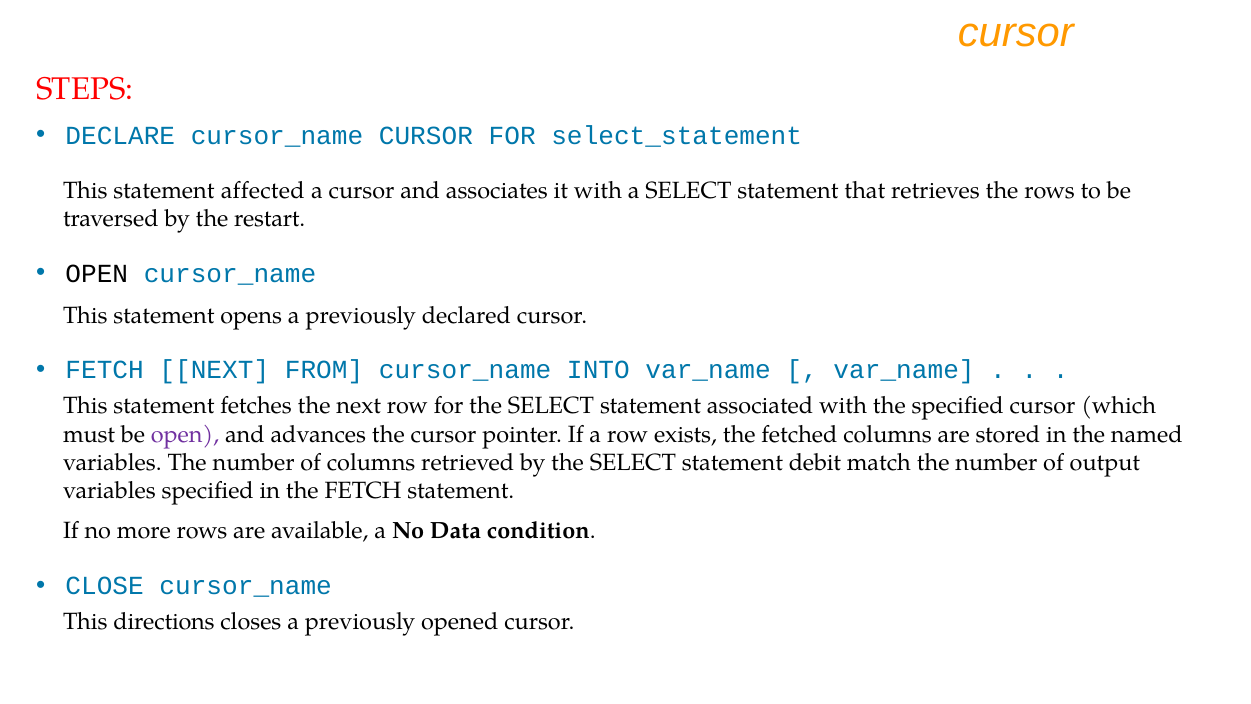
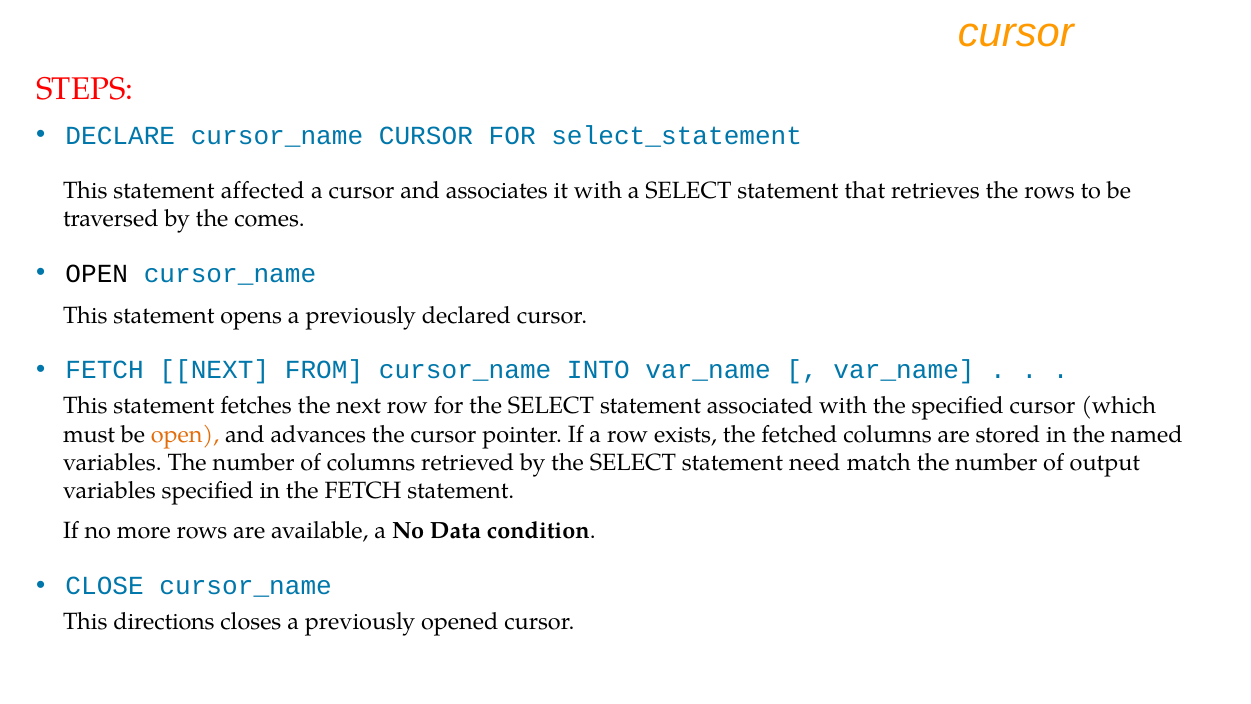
restart: restart -> comes (270, 218)
open colour: purple -> orange (185, 434)
debit: debit -> need (815, 462)
